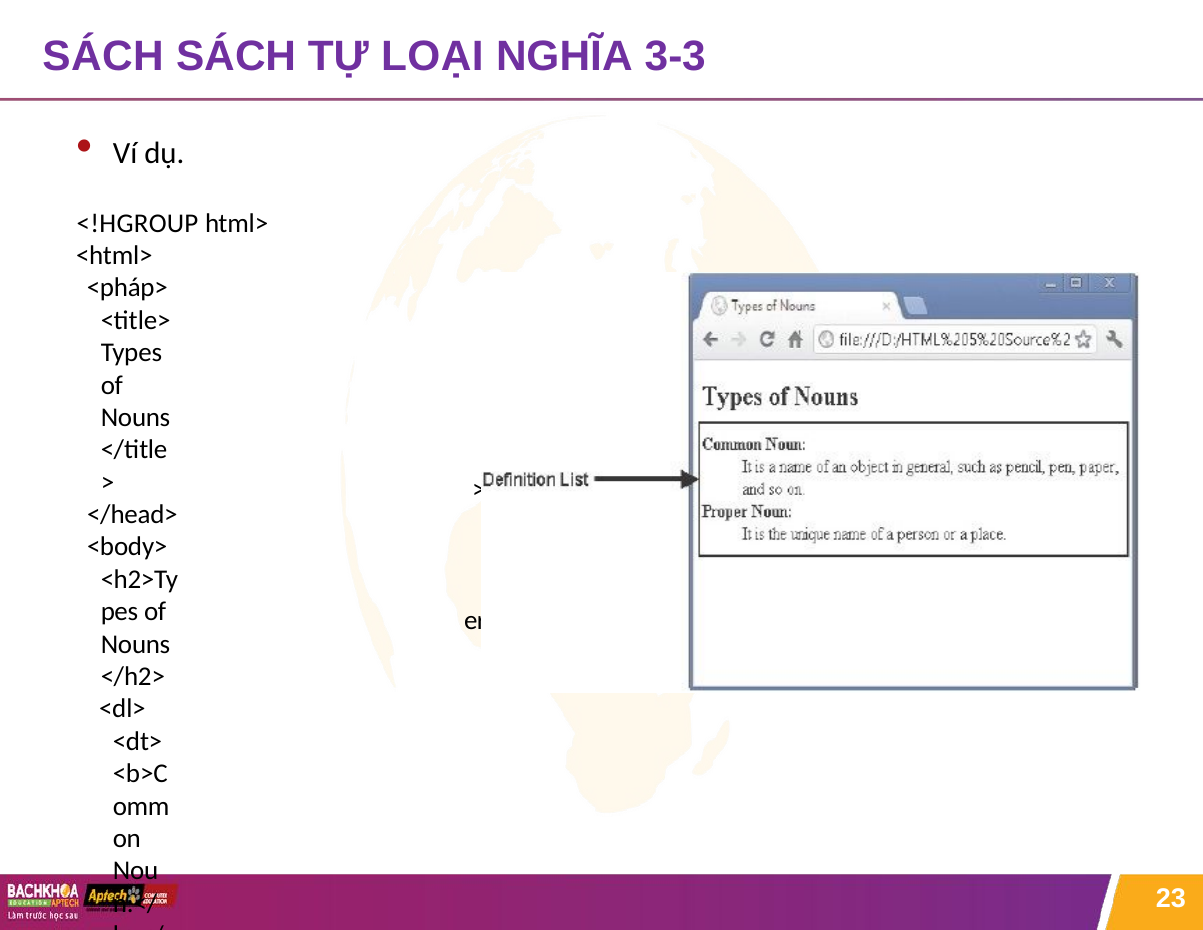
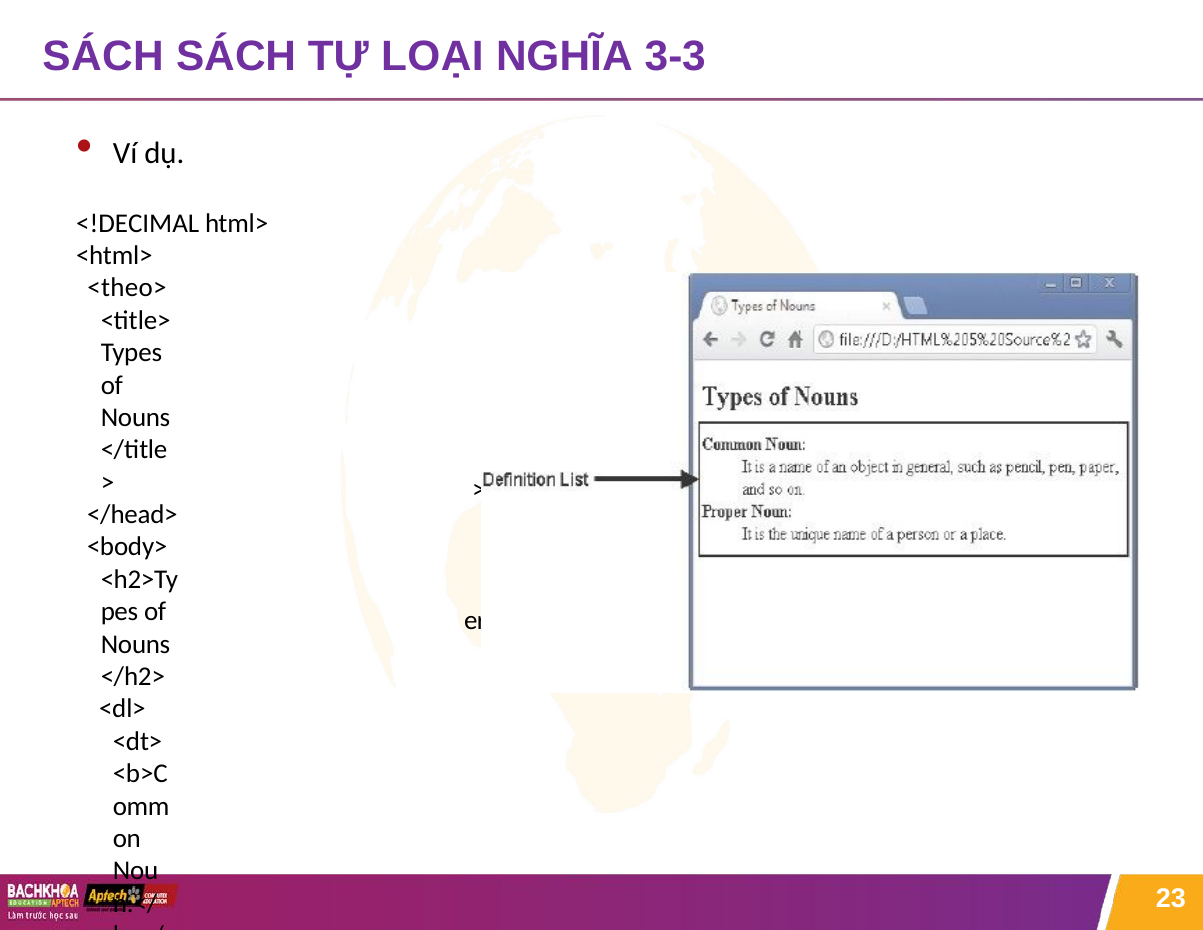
<!HGROUP: <!HGROUP -> <!DECIMAL (138, 223)
<pháp>: <pháp> -> <theo> (127, 288)
